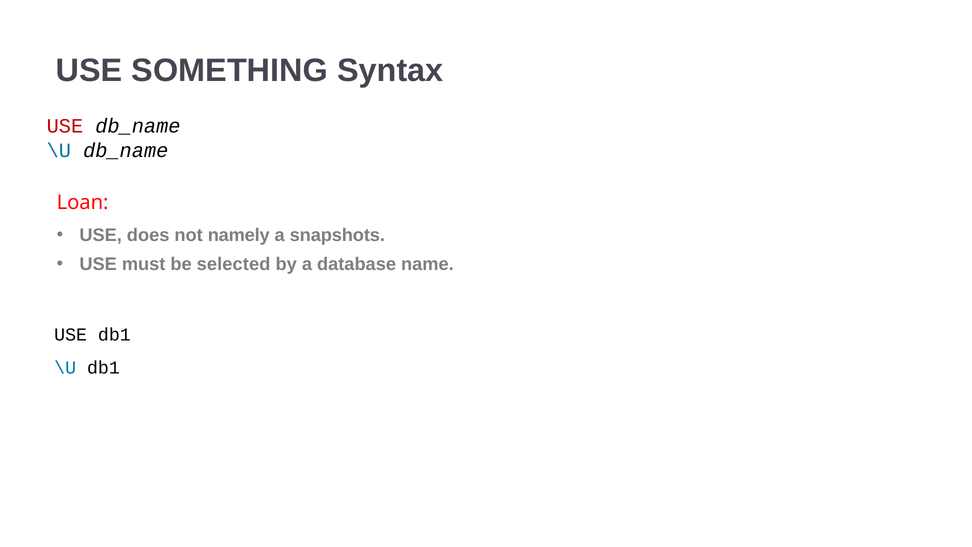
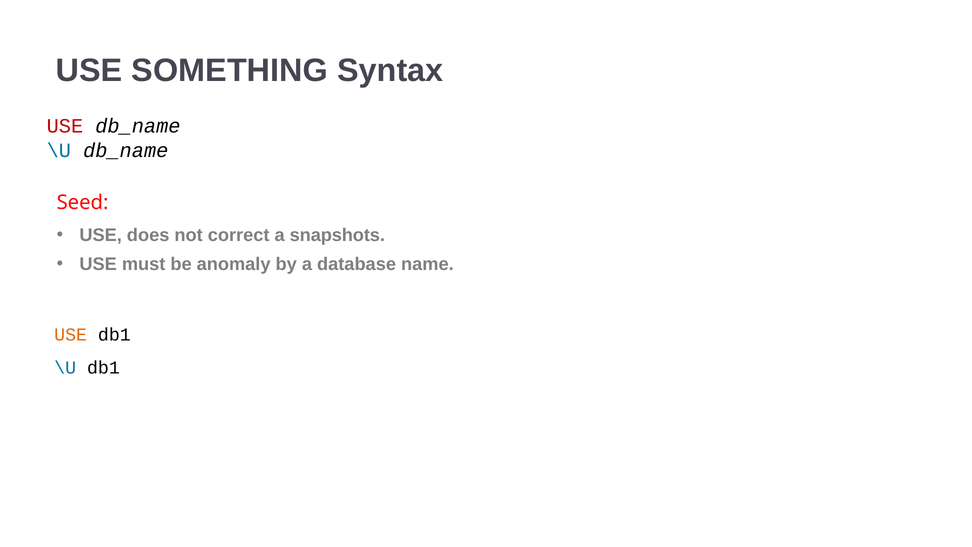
Loan: Loan -> Seed (83, 202)
namely: namely -> correct (239, 235)
selected: selected -> anomaly (234, 264)
USE colour: black -> orange (71, 335)
